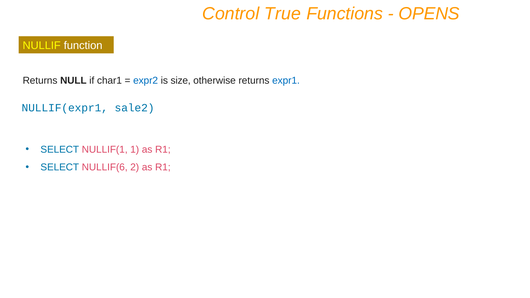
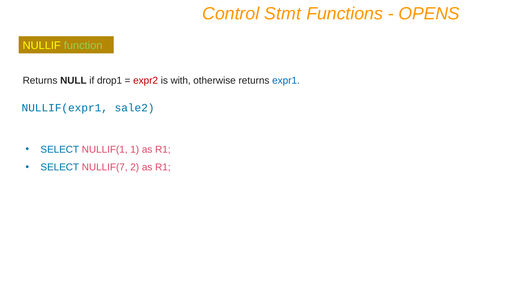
True: True -> Stmt (283, 14)
function colour: white -> light green (83, 46)
char1: char1 -> drop1 (110, 81)
expr2 colour: blue -> red (146, 81)
size: size -> with (181, 81)
NULLIF(6: NULLIF(6 -> NULLIF(7 (105, 167)
